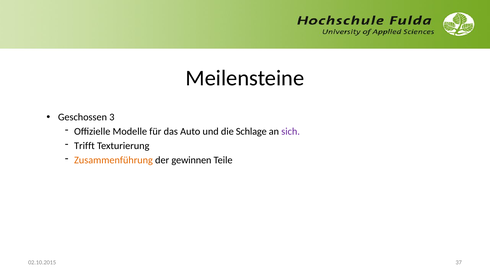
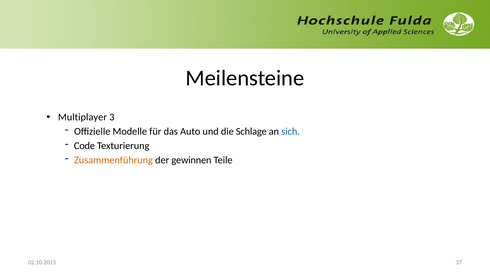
Geschossen: Geschossen -> Multiplayer (82, 118)
sich colour: purple -> blue (291, 132)
Trifft: Trifft -> Code (84, 146)
